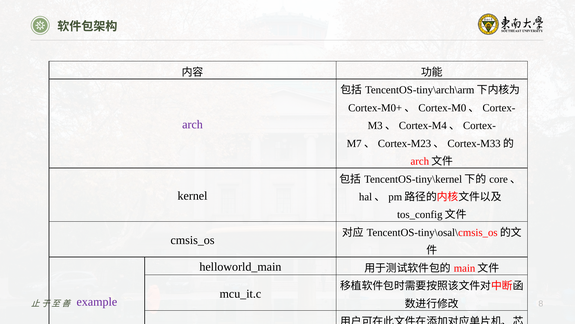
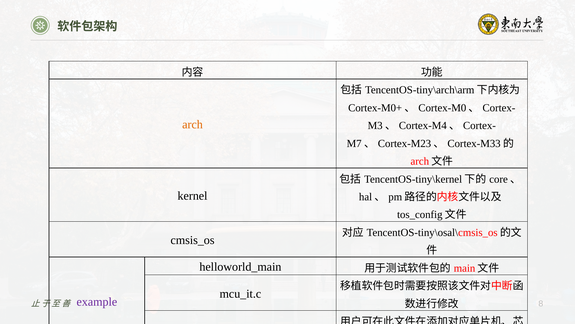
arch colour: purple -> orange (193, 124)
